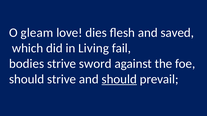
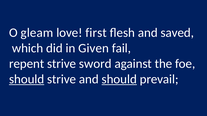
dies: dies -> first (96, 33)
Living: Living -> Given (94, 48)
bodies: bodies -> repent (27, 64)
should underline: none -> present (27, 79)
